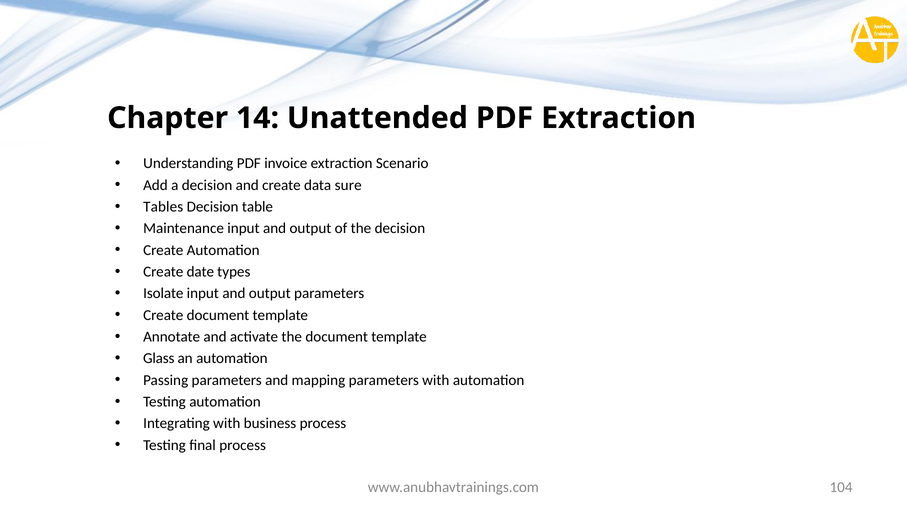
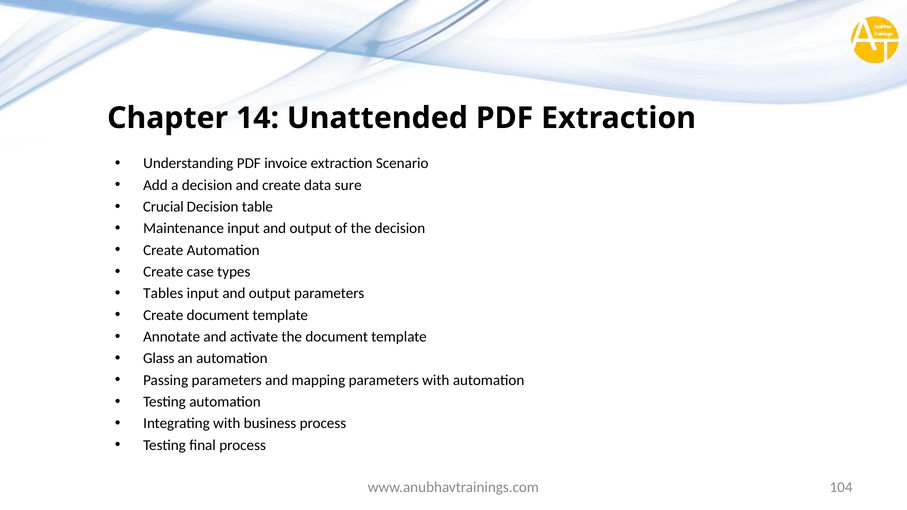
Tables: Tables -> Crucial (163, 207)
date: date -> case (200, 272)
Isolate: Isolate -> Tables (163, 294)
